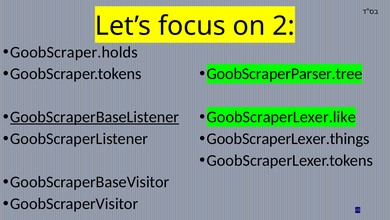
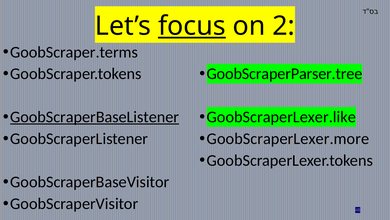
focus underline: none -> present (192, 26)
GoobScraper.holds: GoobScraper.holds -> GoobScraper.terms (74, 52)
GoobScraperLexer.things: GoobScraperLexer.things -> GoobScraperLexer.more (288, 138)
